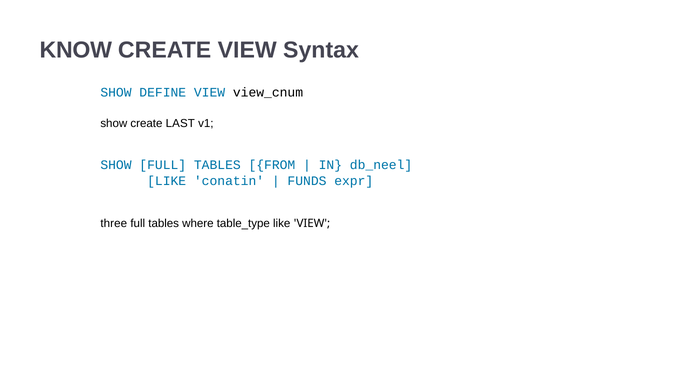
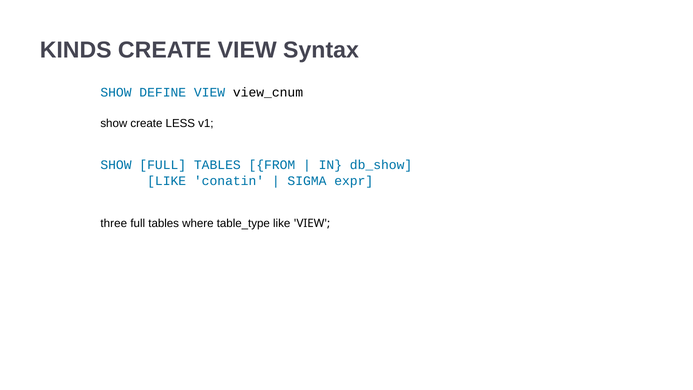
KNOW: KNOW -> KINDS (76, 50)
LAST: LAST -> LESS (180, 123)
db_neel: db_neel -> db_show (381, 165)
FUNDS: FUNDS -> SIGMA (307, 181)
